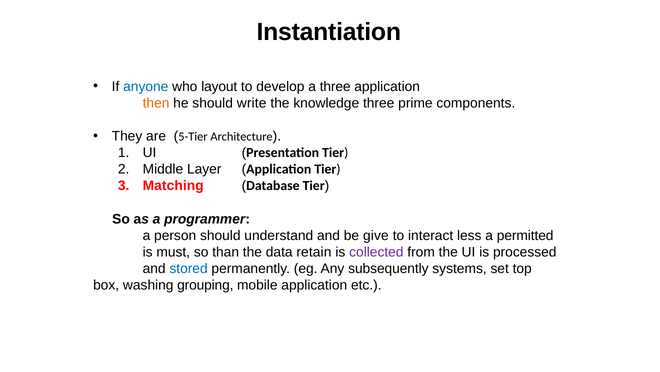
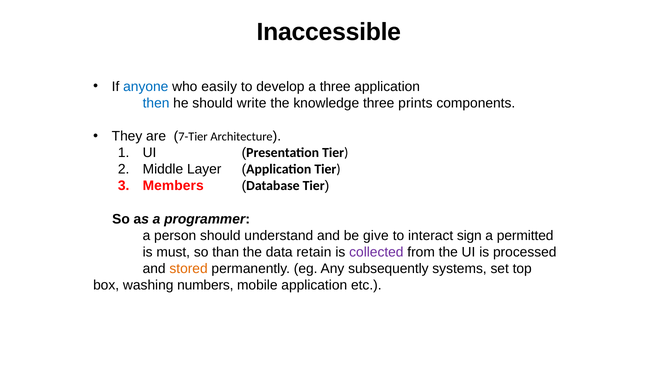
Instantiation: Instantiation -> Inaccessible (329, 32)
layout: layout -> easily (219, 87)
then colour: orange -> blue (156, 103)
prime: prime -> prints (415, 103)
5-Tier: 5-Tier -> 7-Tier (193, 136)
Matching: Matching -> Members (173, 186)
less: less -> sign (469, 235)
stored colour: blue -> orange (189, 268)
grouping: grouping -> numbers (205, 285)
